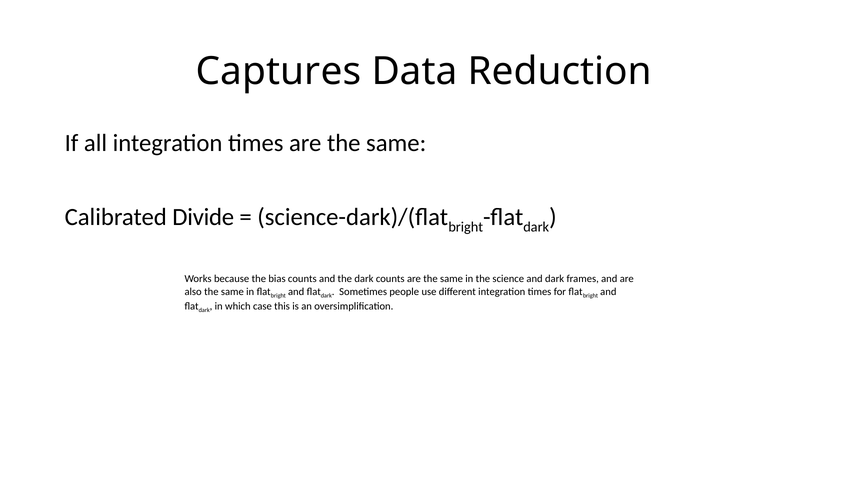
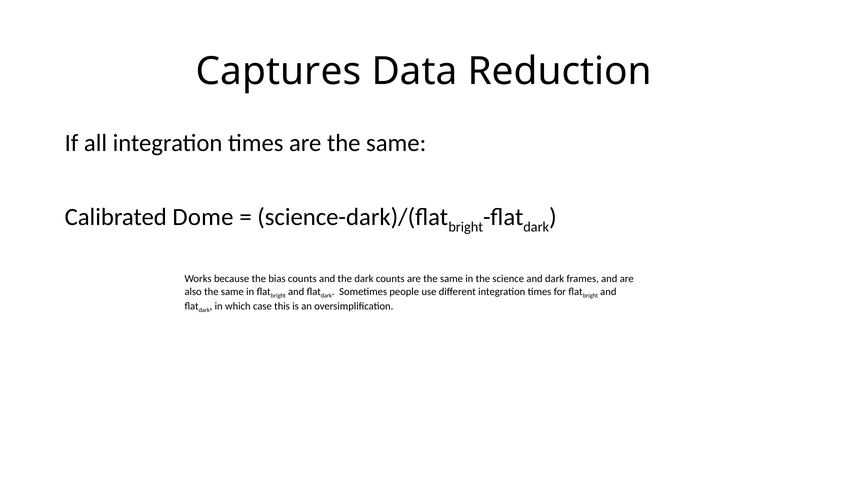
Divide: Divide -> Dome (203, 217)
